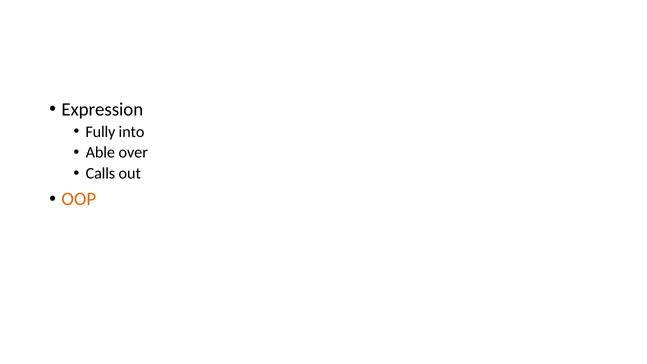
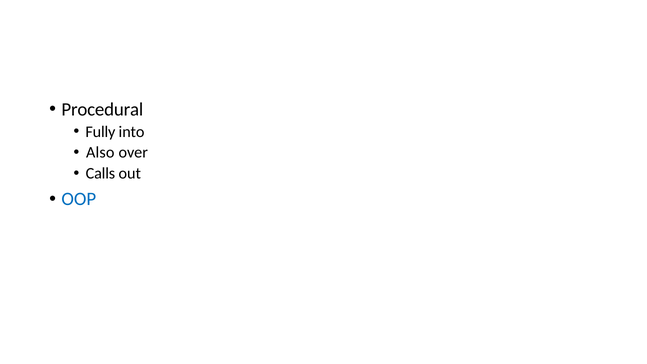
Expression: Expression -> Procedural (102, 109)
Able: Able -> Also (100, 153)
OOP colour: orange -> blue (79, 199)
